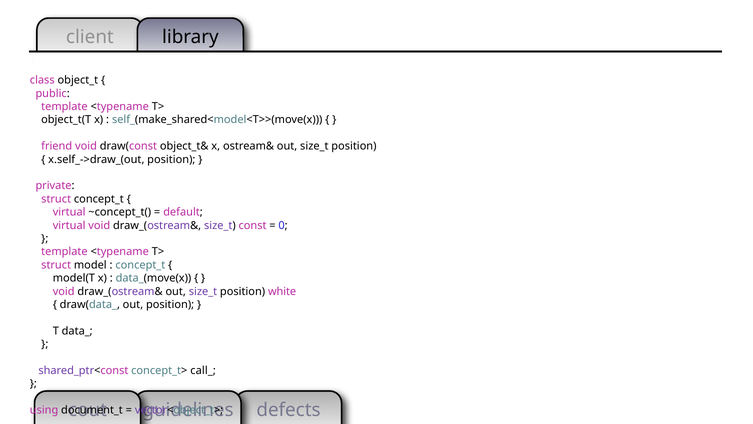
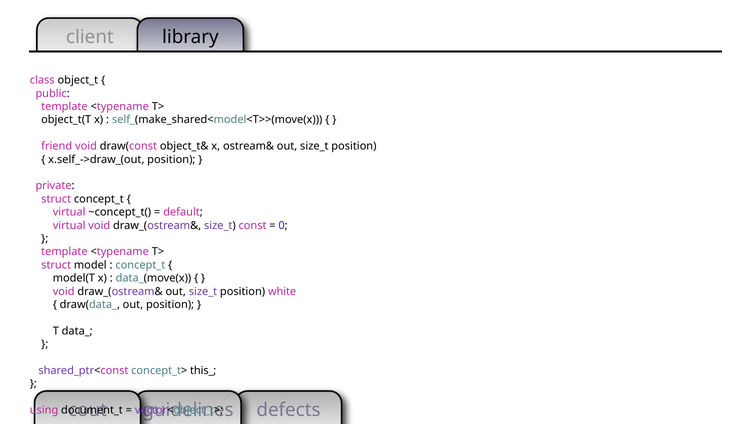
call_: call_ -> this_ (203, 371)
